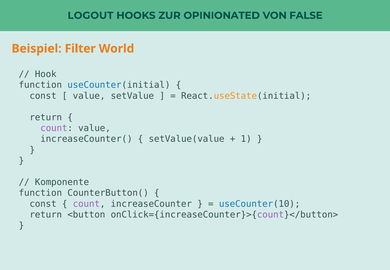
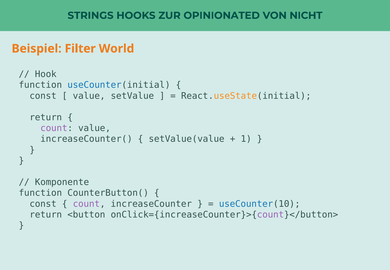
LOGOUT: LOGOUT -> STRINGS (91, 15)
FALSE: FALSE -> NICHT (306, 15)
